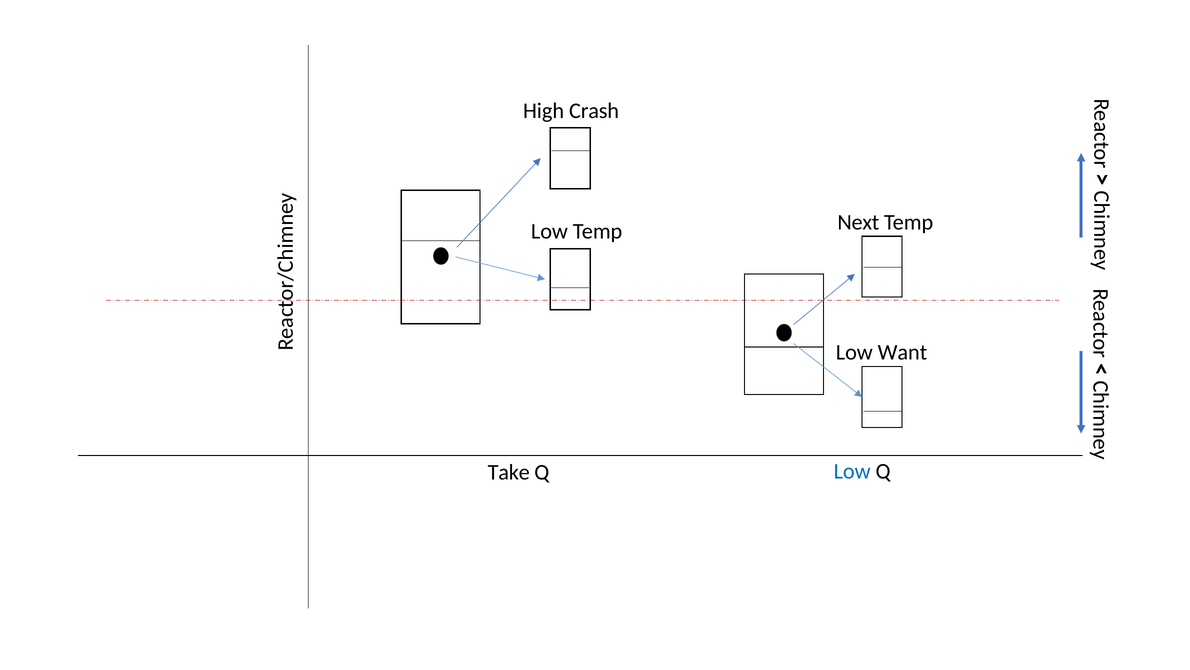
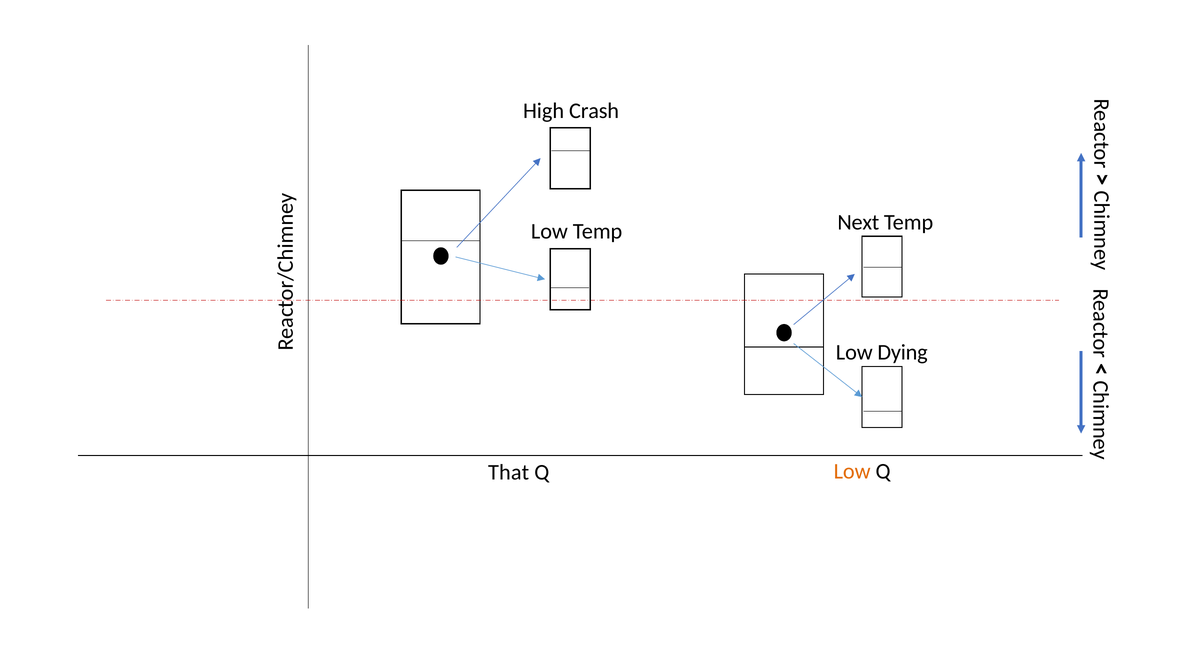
Want: Want -> Dying (903, 352)
Low colour: blue -> orange (852, 471)
Take: Take -> That (509, 472)
